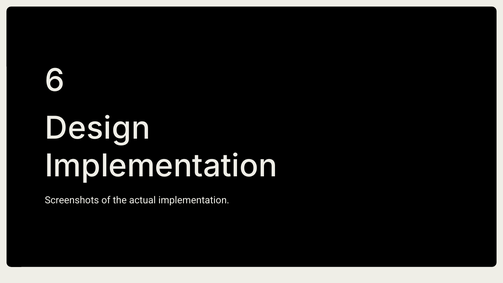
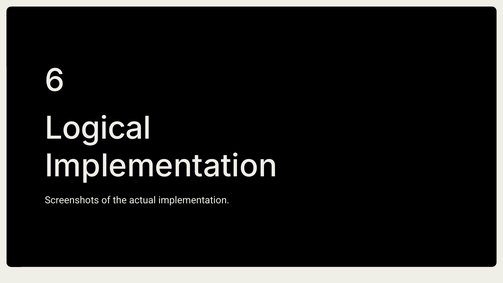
Design: Design -> Logical (98, 128)
